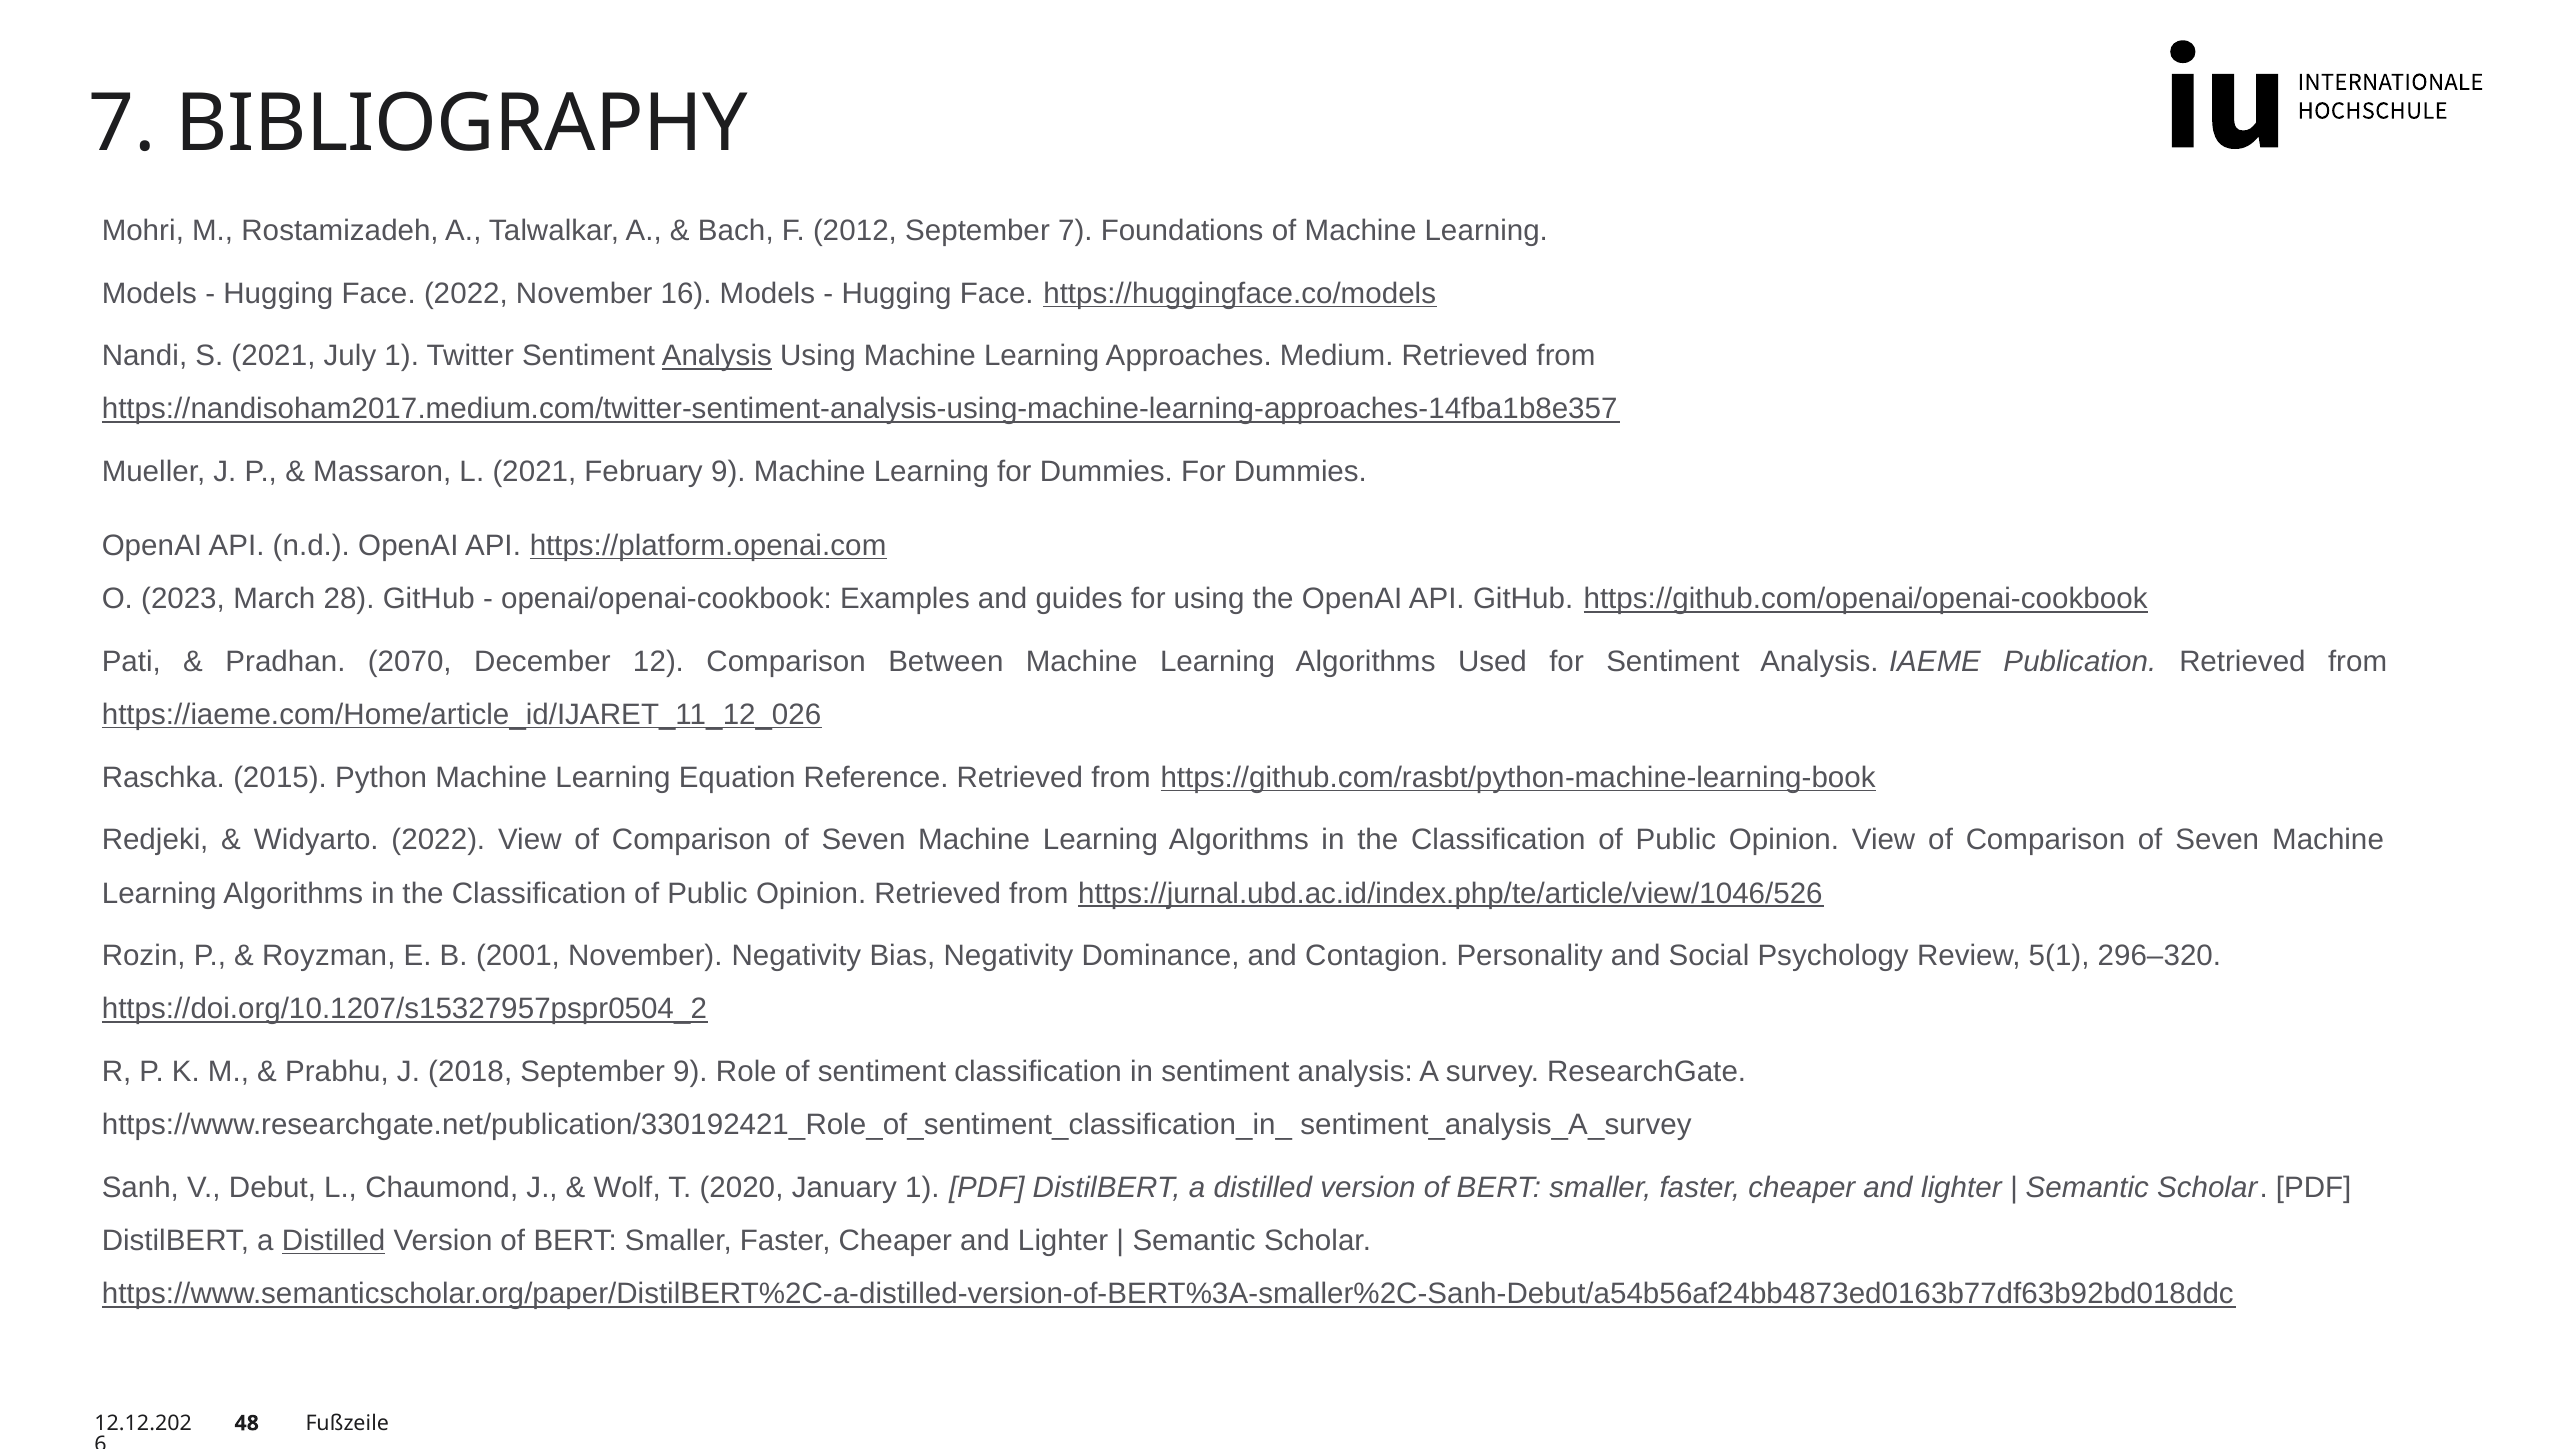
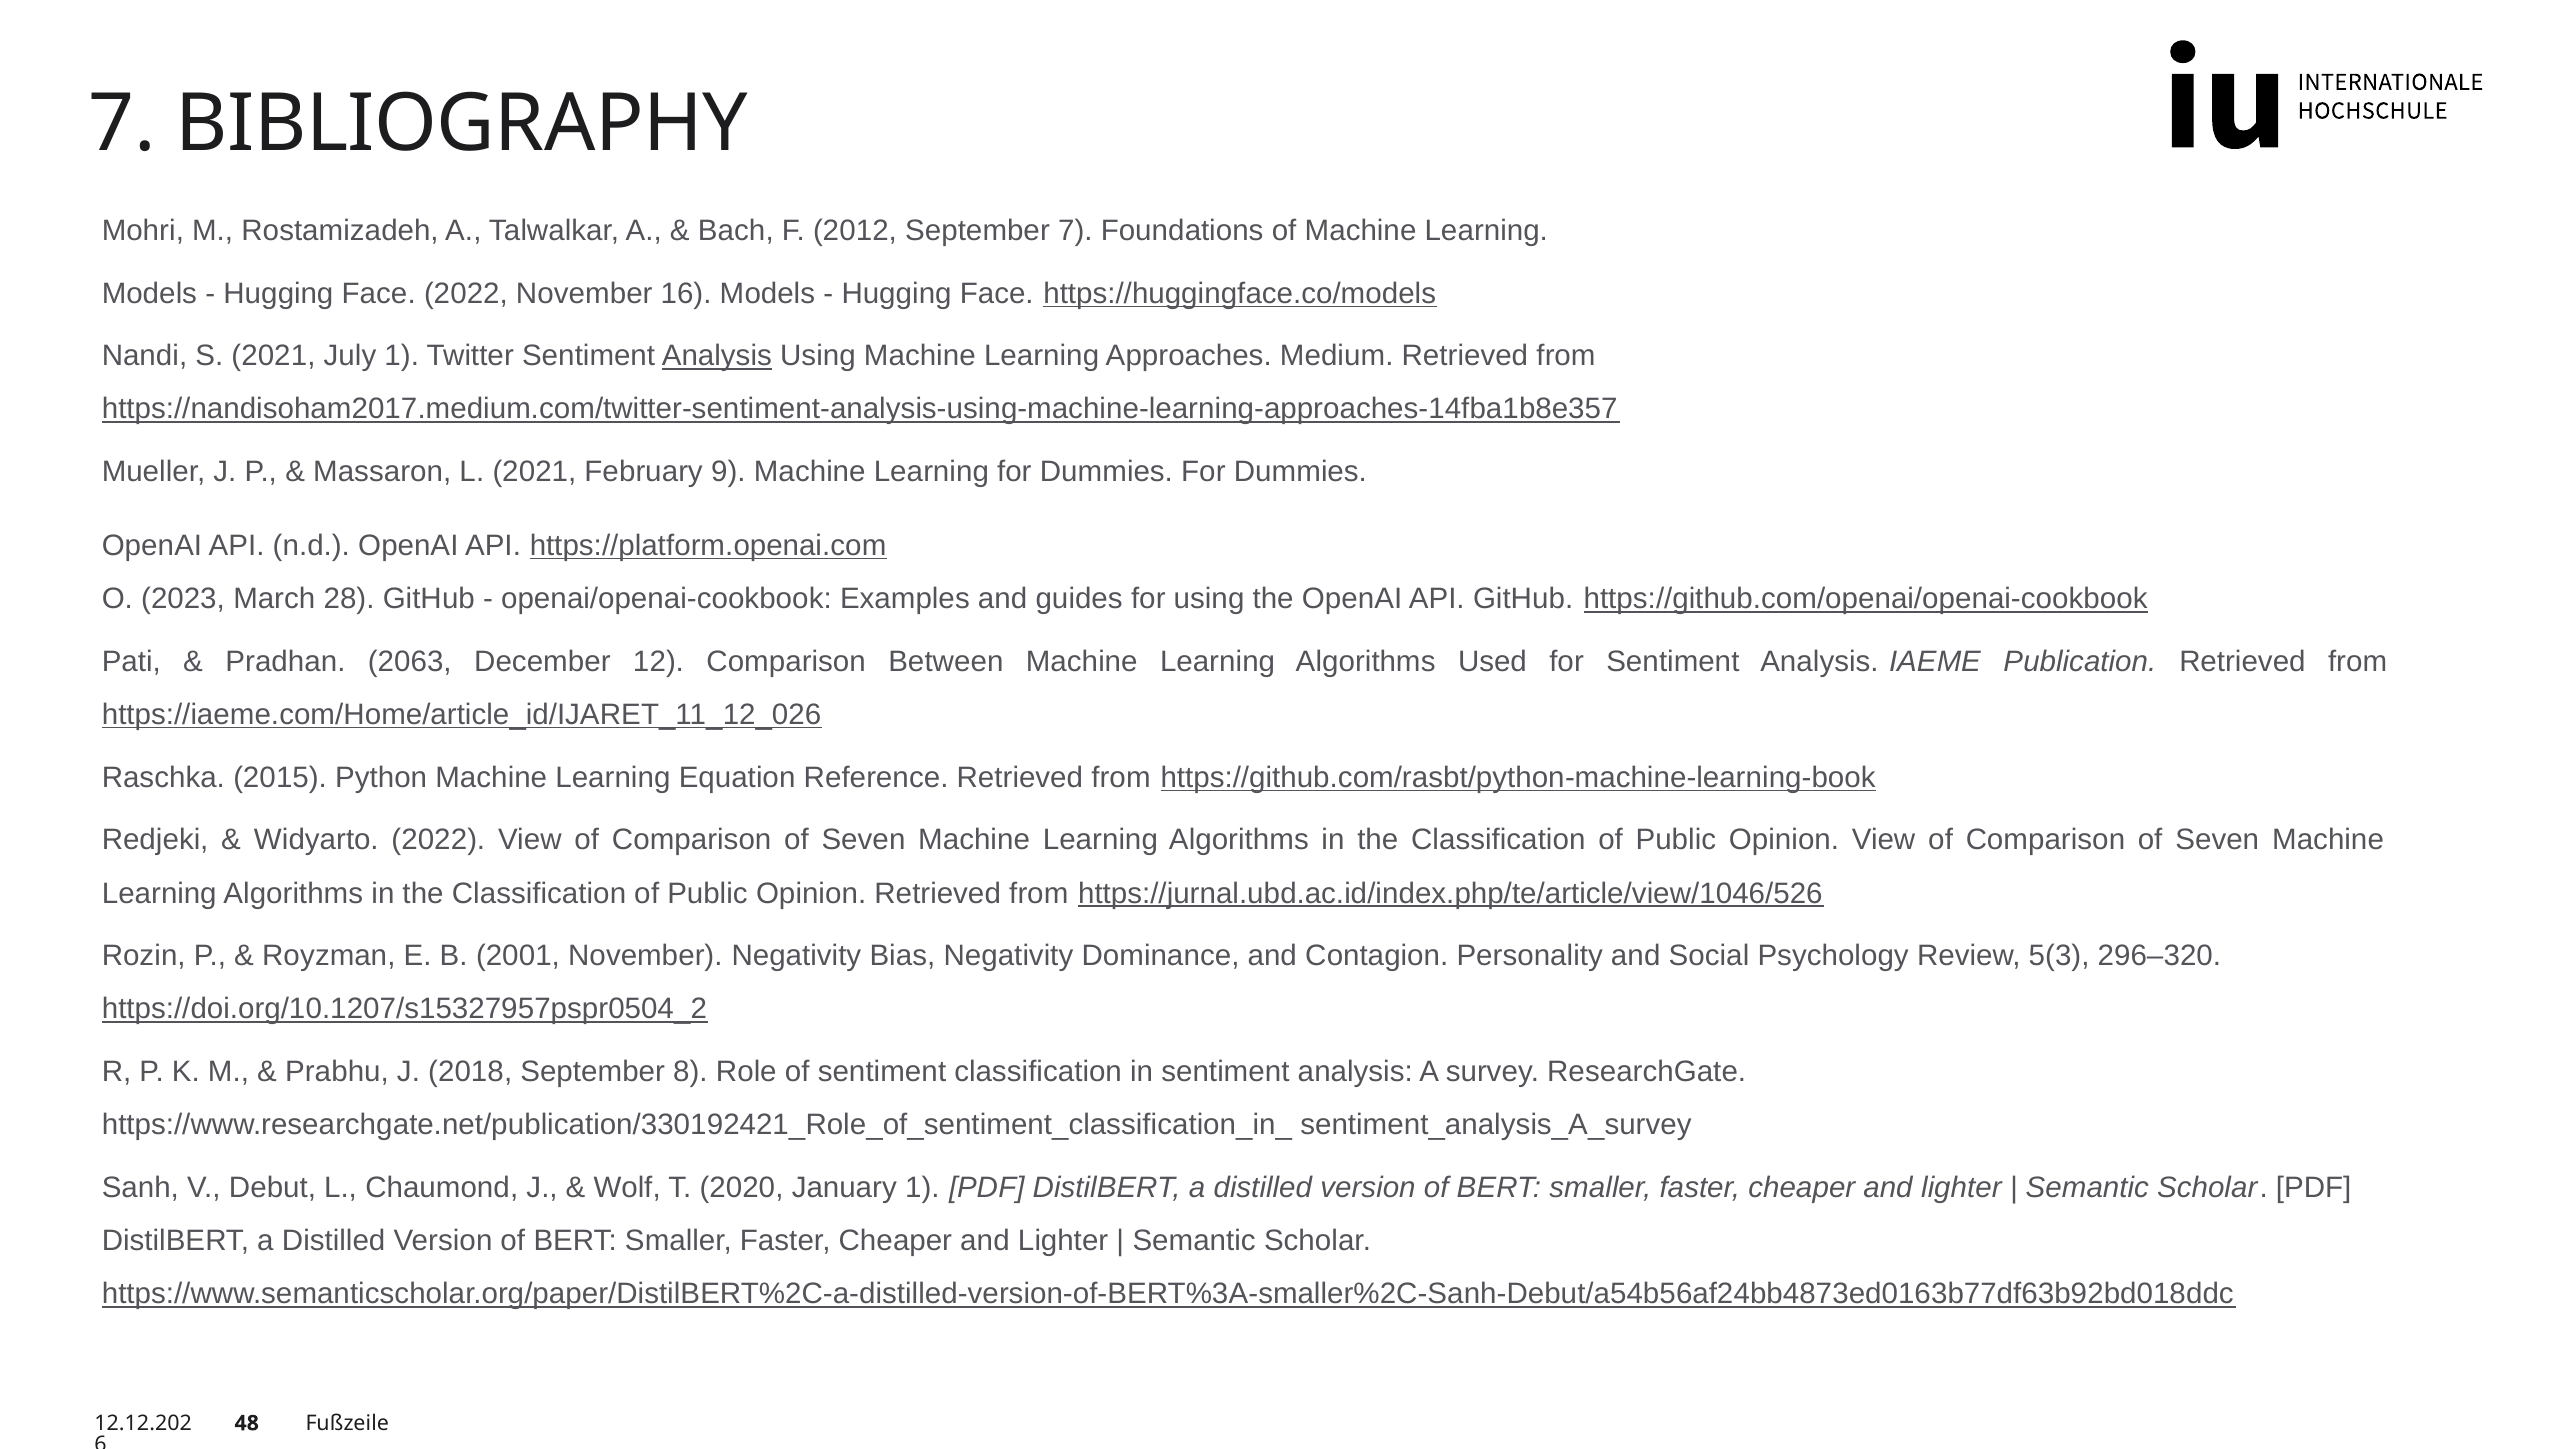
2070: 2070 -> 2063 (410, 662)
5(1: 5(1 -> 5(3 (2059, 956)
September 9: 9 -> 8 (690, 1072)
Distilled underline: present -> none (334, 1241)
